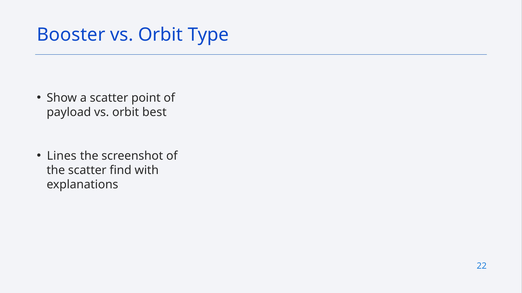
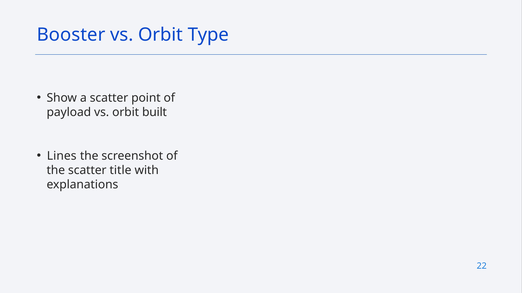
best: best -> built (154, 112)
find: find -> title (121, 171)
